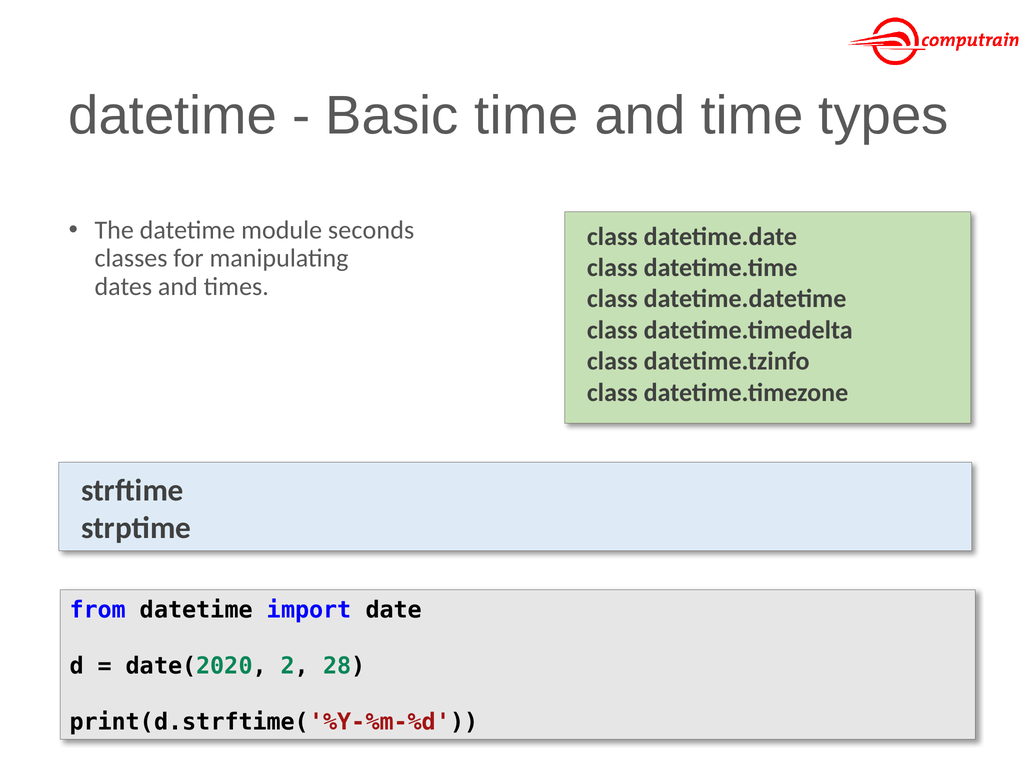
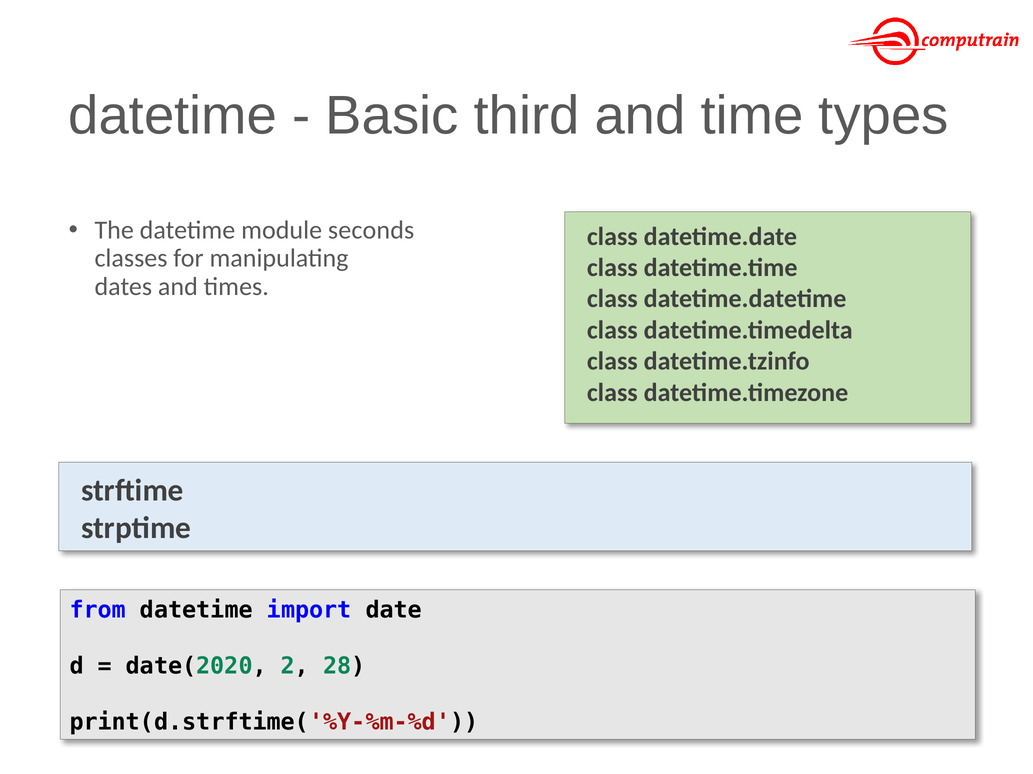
Basic time: time -> third (527, 116)
